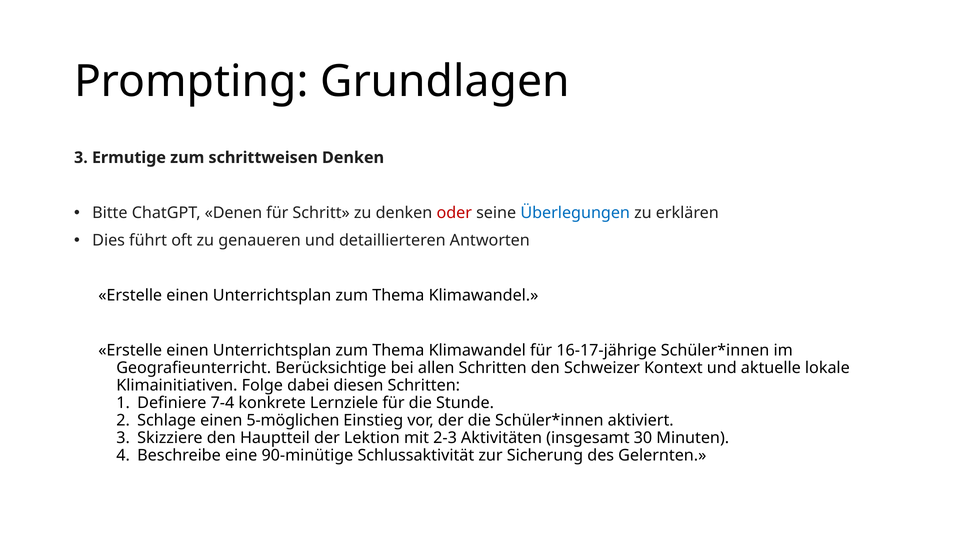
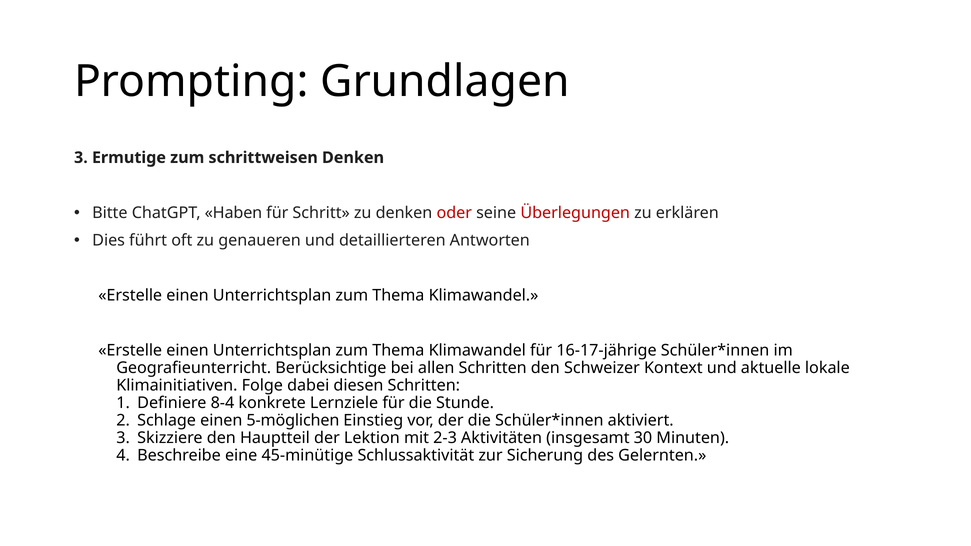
Denen: Denen -> Haben (233, 213)
Überlegungen colour: blue -> red (575, 213)
7-4: 7-4 -> 8-4 (222, 403)
90-minütige: 90-minütige -> 45-minütige (307, 455)
